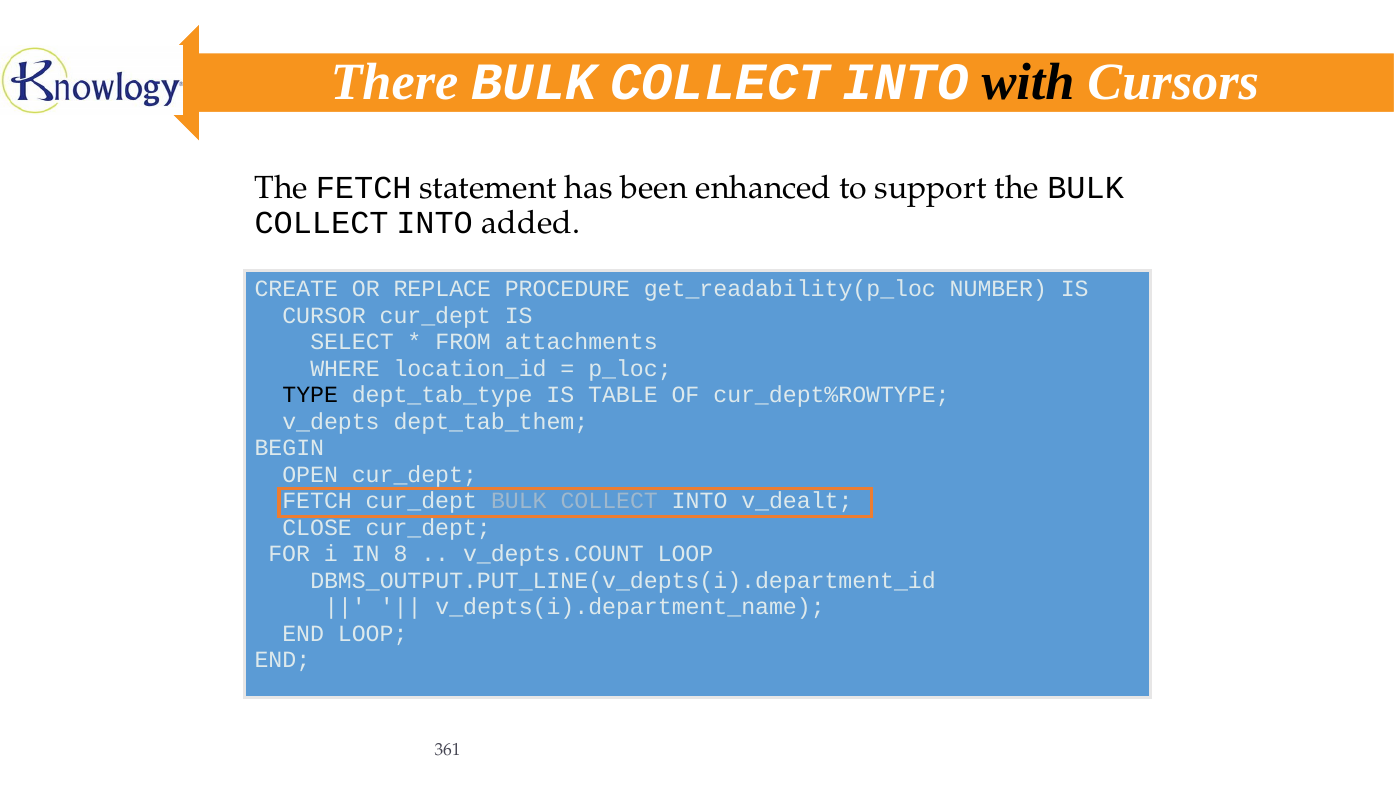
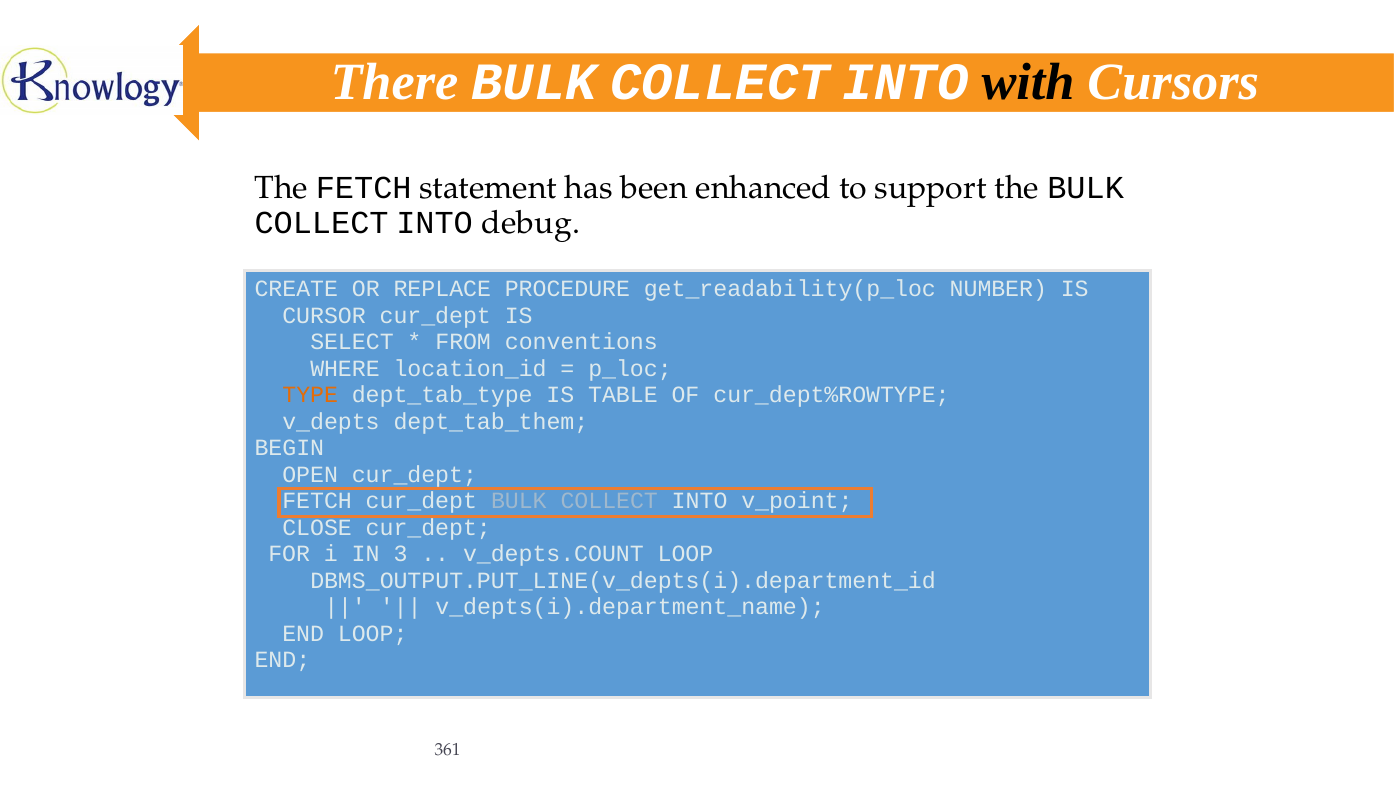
added: added -> debug (531, 222)
attachments: attachments -> conventions (581, 342)
TYPE colour: black -> orange (310, 395)
v_dealt: v_dealt -> v_point (797, 501)
8: 8 -> 3 (400, 554)
